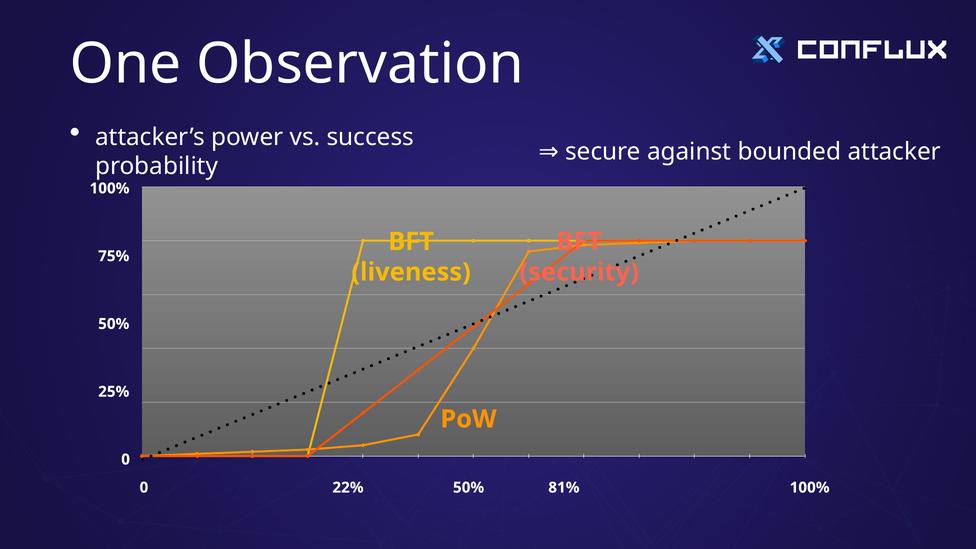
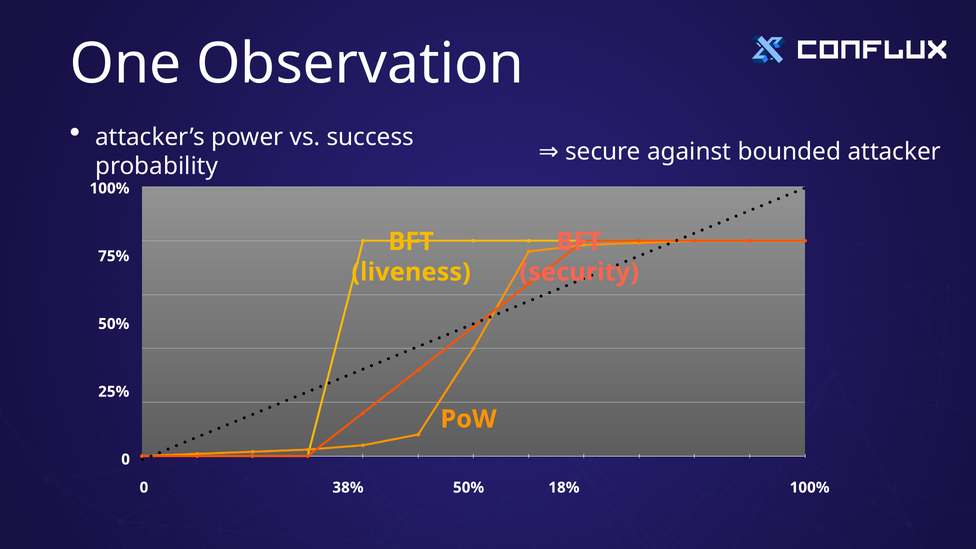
22%: 22% -> 38% (348, 488)
81%: 81% -> 18% (564, 488)
